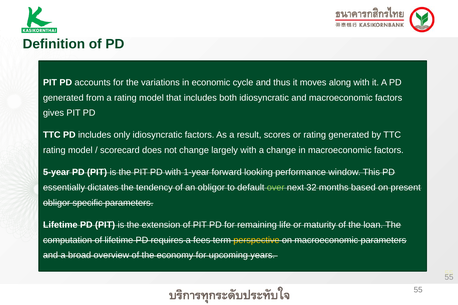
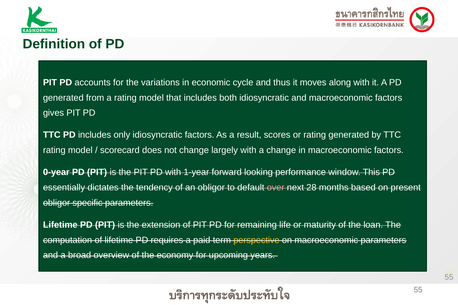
5-year: 5-year -> 0-year (56, 172)
over colour: light green -> pink (276, 188)
32: 32 -> 28 (311, 188)
fees: fees -> paid (202, 240)
